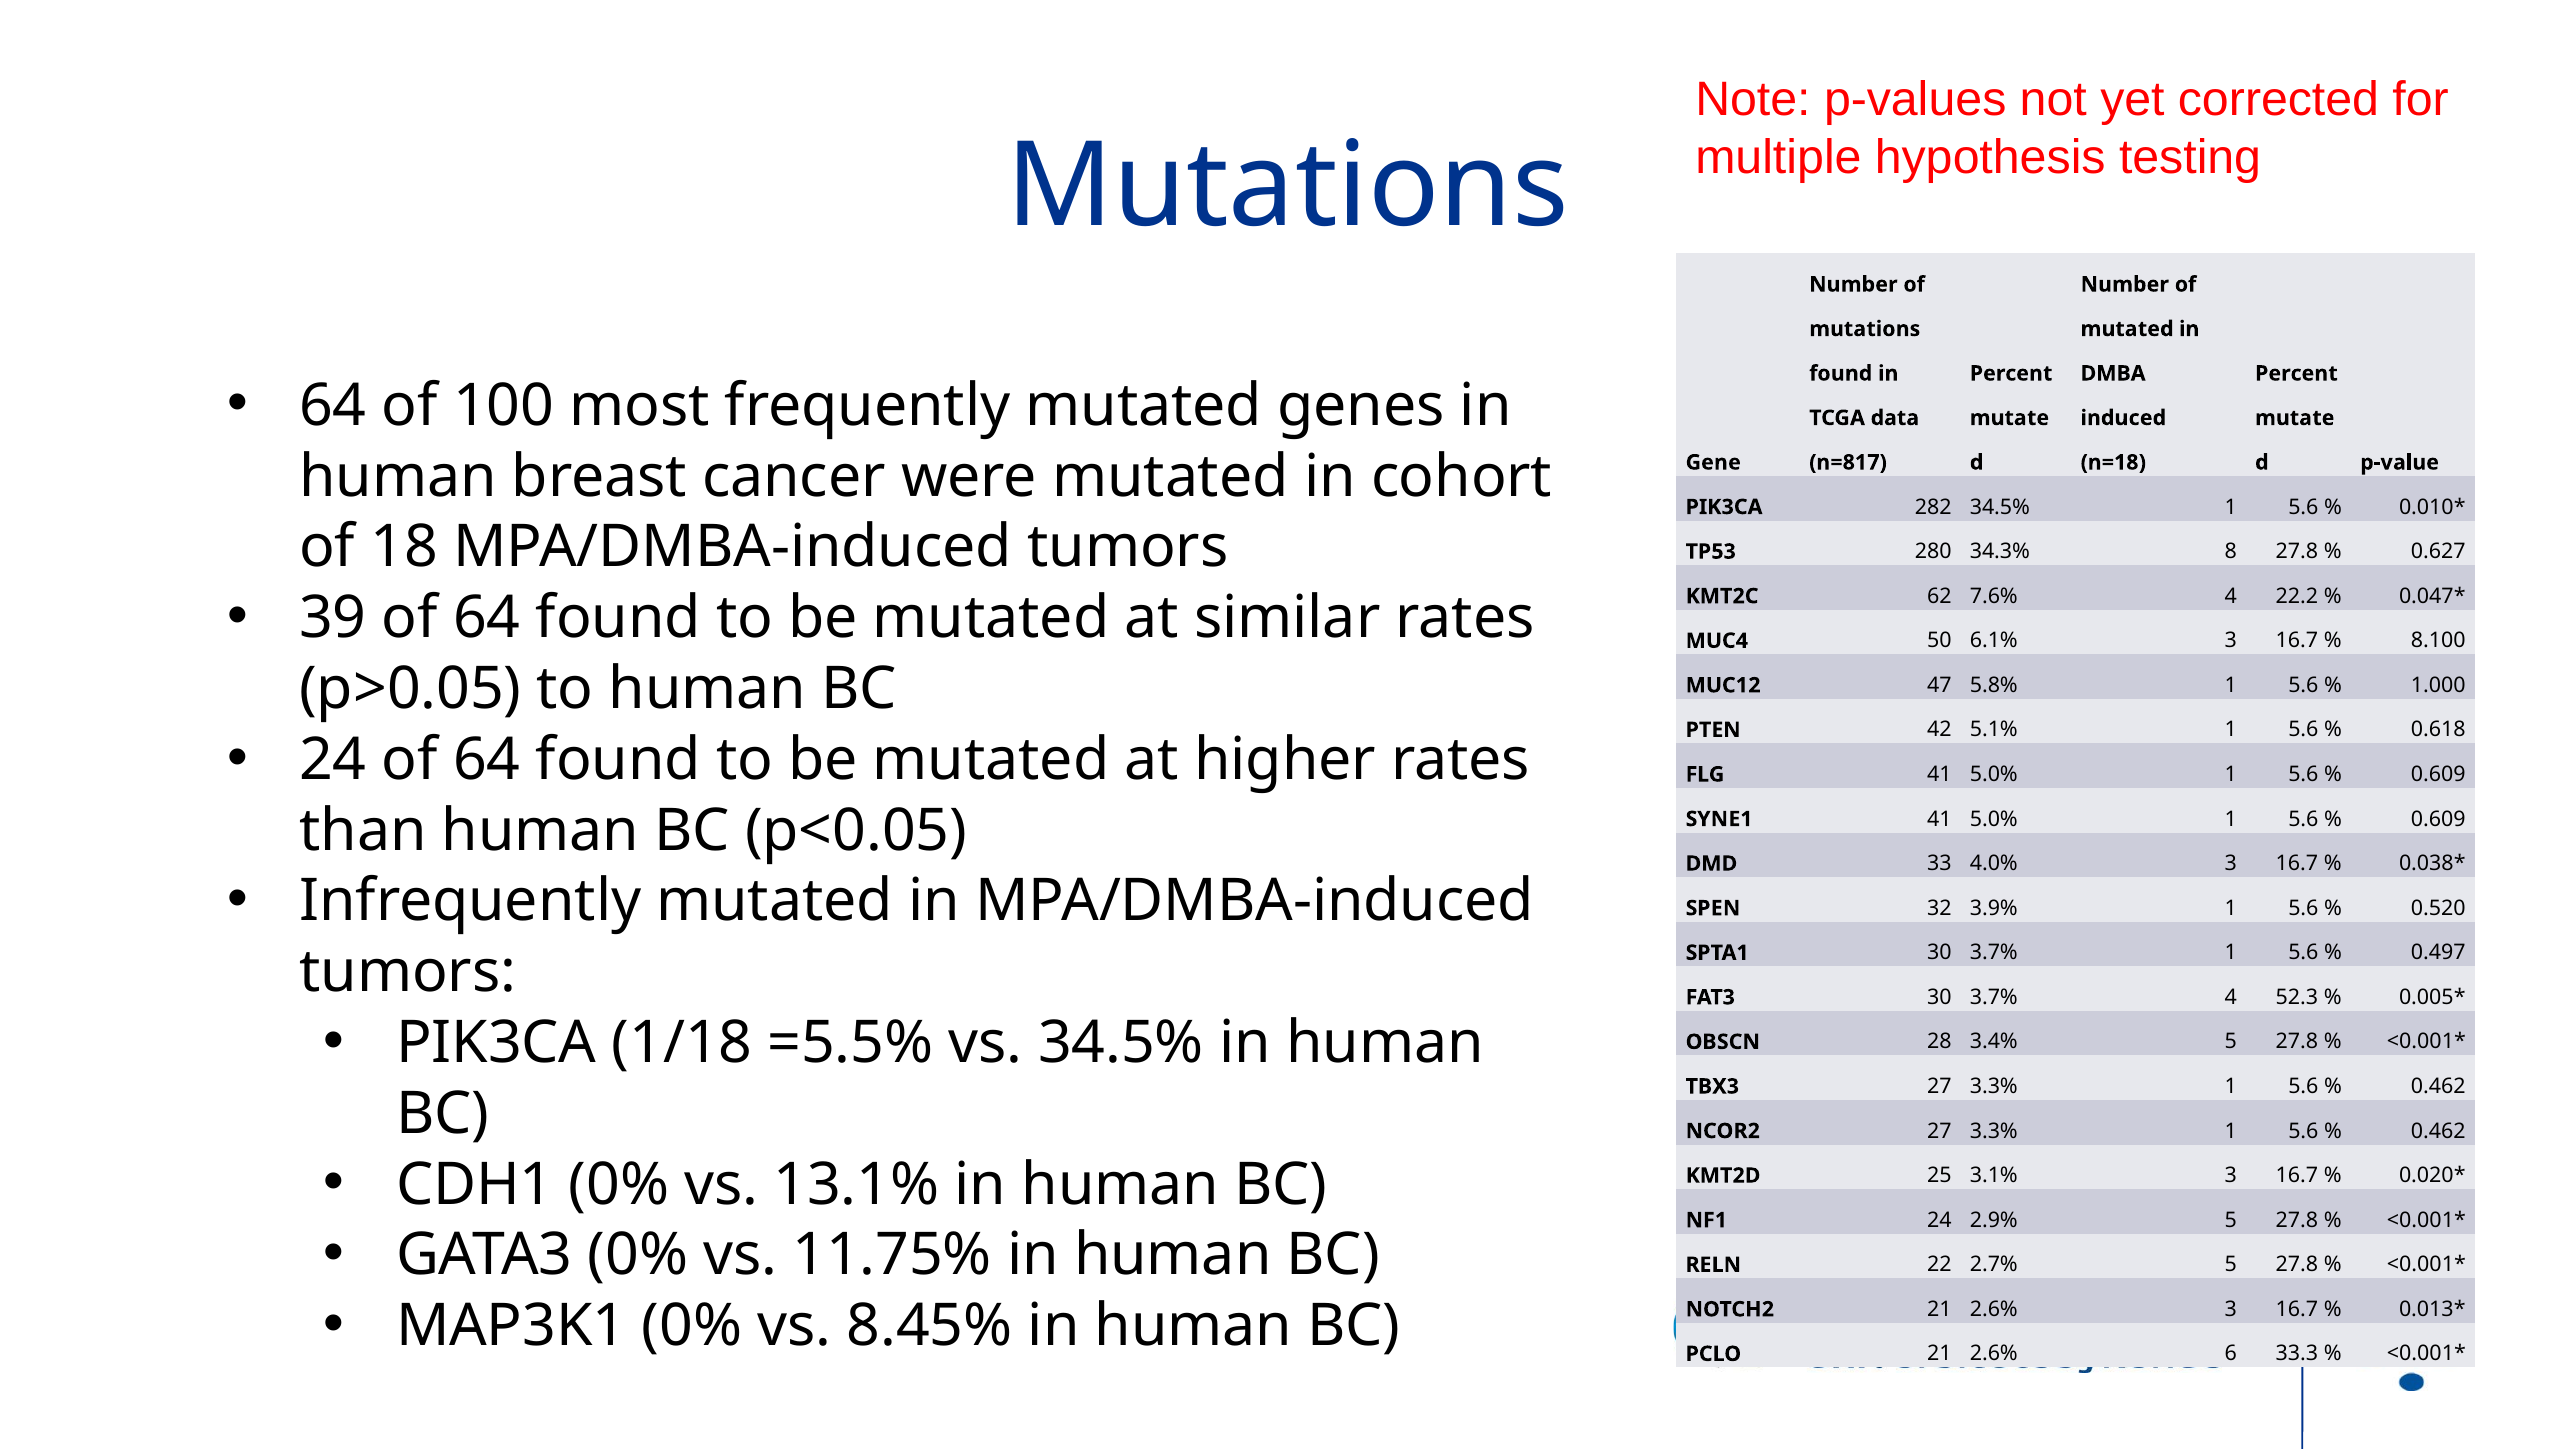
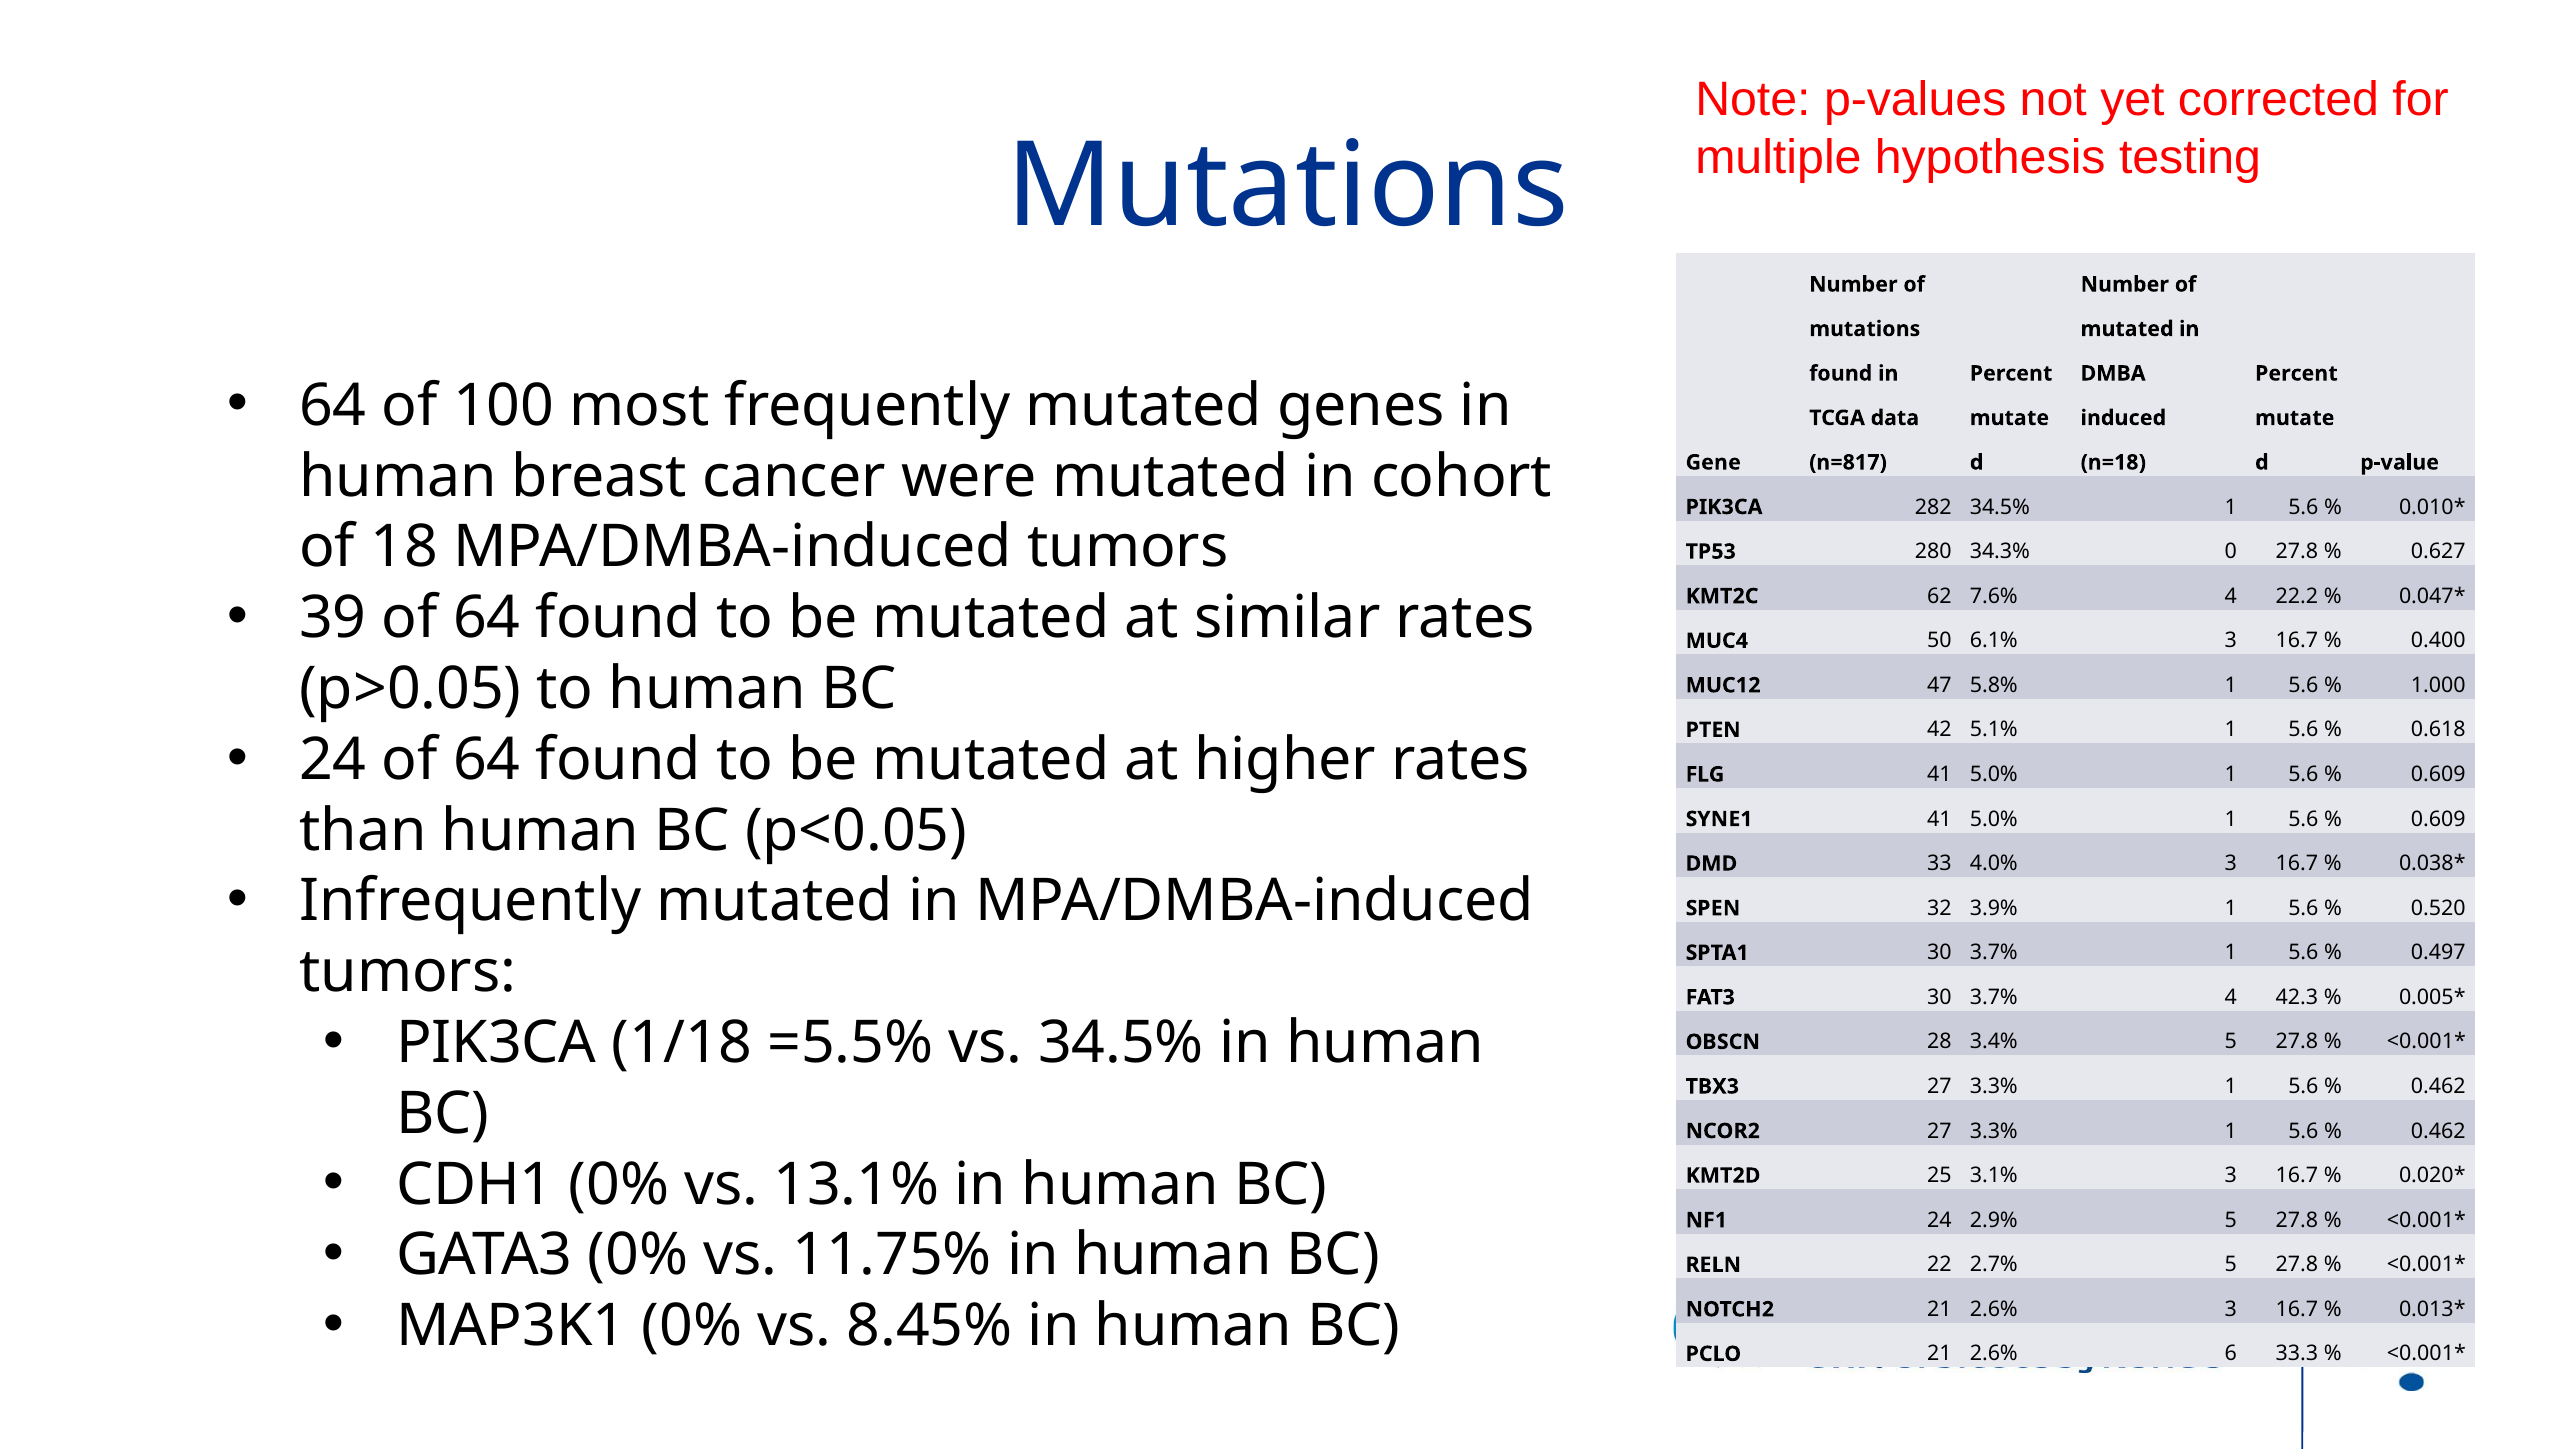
8: 8 -> 0 (2231, 552)
8.100: 8.100 -> 0.400 (2438, 641)
52.3: 52.3 -> 42.3 (2297, 997)
